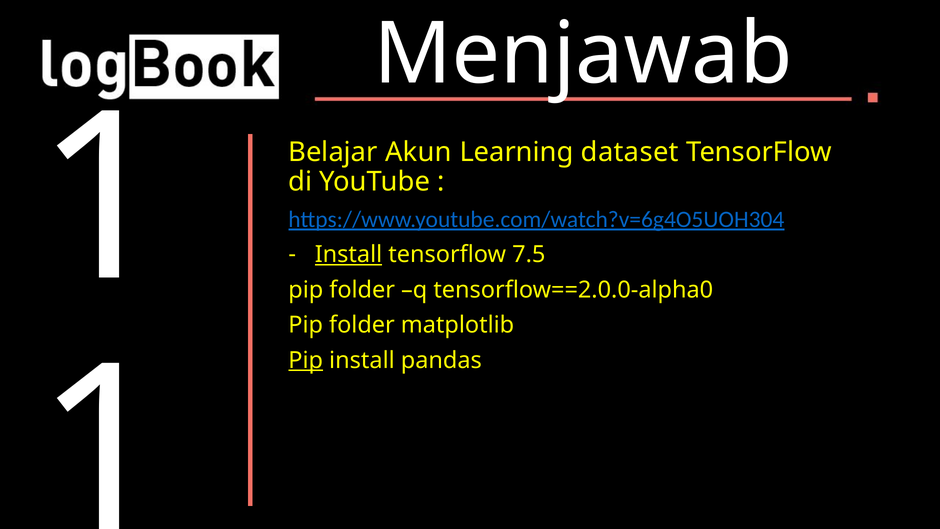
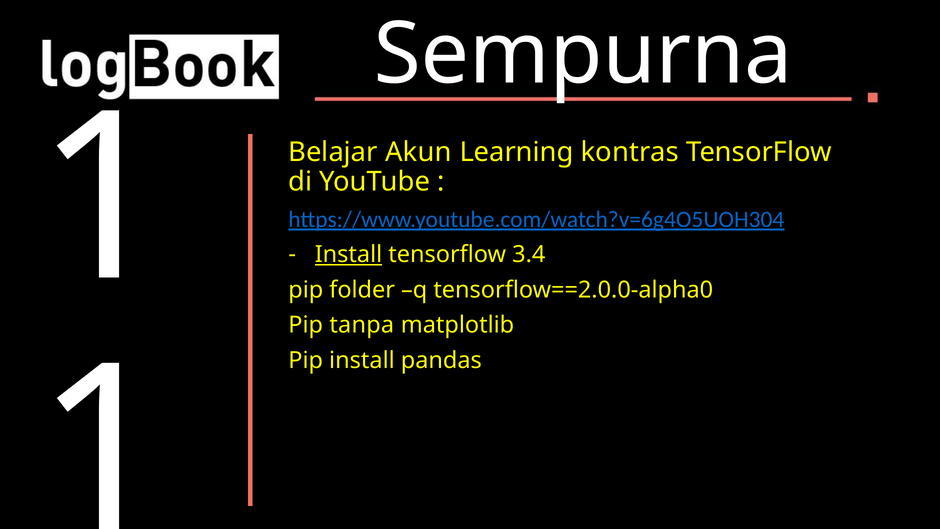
Menjawab: Menjawab -> Sempurna (583, 54)
dataset: dataset -> kontras (630, 152)
7.5: 7.5 -> 3.4 (529, 255)
folder: folder -> tanpa (362, 325)
Pip underline: present -> none (306, 360)
